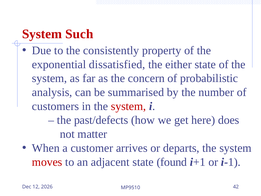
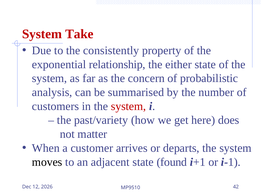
Such: Such -> Take (79, 34)
dissatisfied: dissatisfied -> relationship (117, 64)
past/defects: past/defects -> past/variety (101, 120)
moves colour: red -> black (47, 162)
